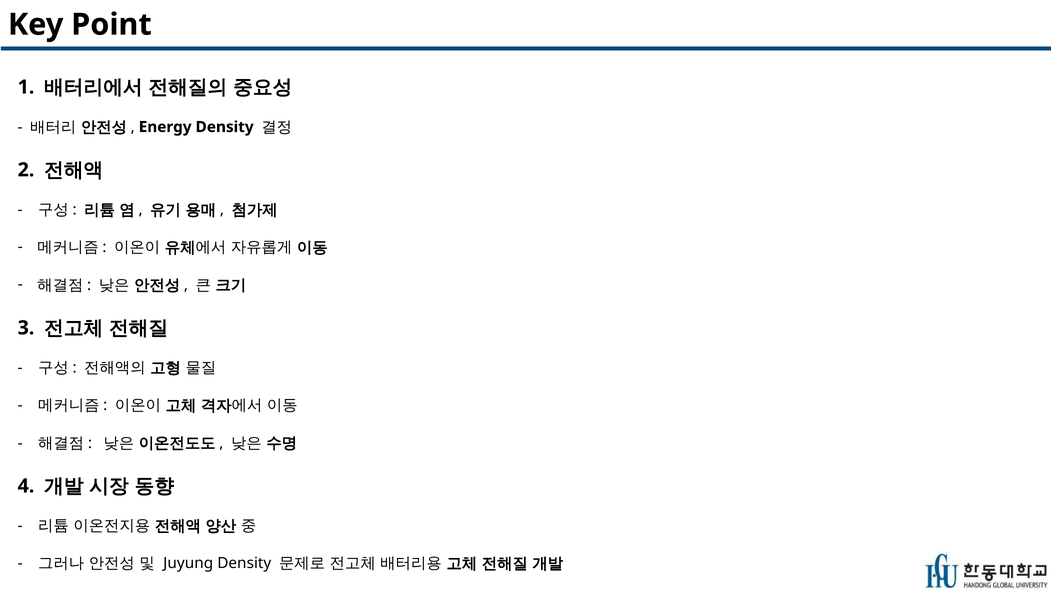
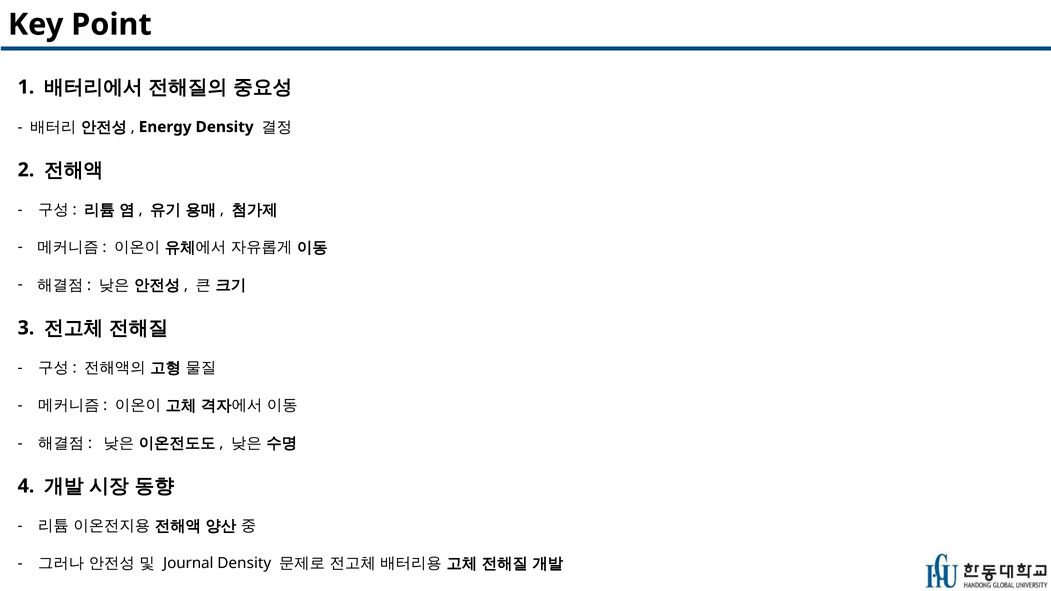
Juyung: Juyung -> Journal (188, 564)
